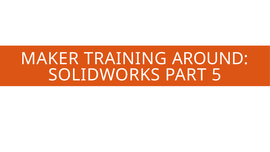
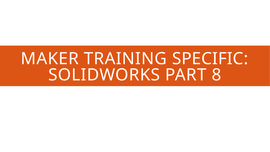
AROUND: AROUND -> SPECIFIC (210, 59)
5: 5 -> 8 (216, 75)
